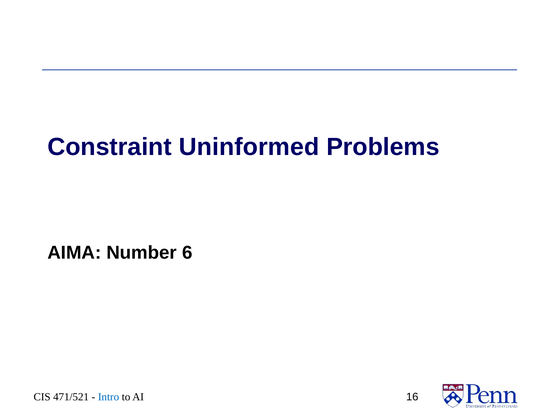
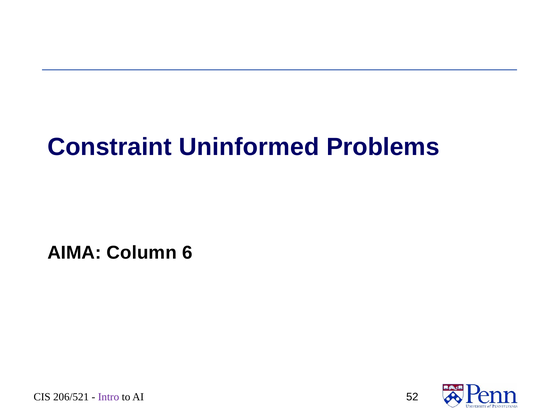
Number: Number -> Column (142, 253)
471/521: 471/521 -> 206/521 (71, 397)
Intro colour: blue -> purple (109, 397)
16: 16 -> 52 (412, 397)
